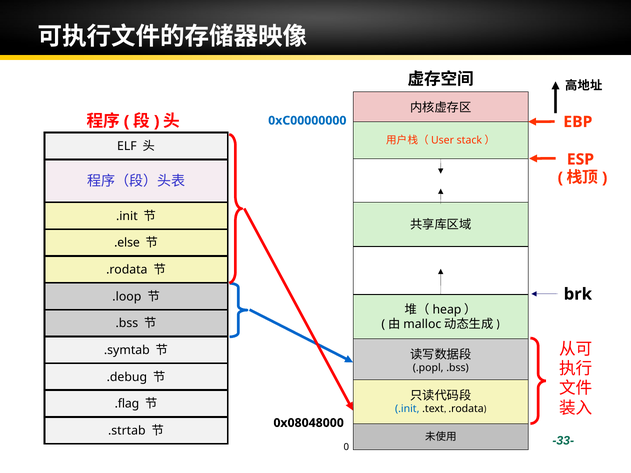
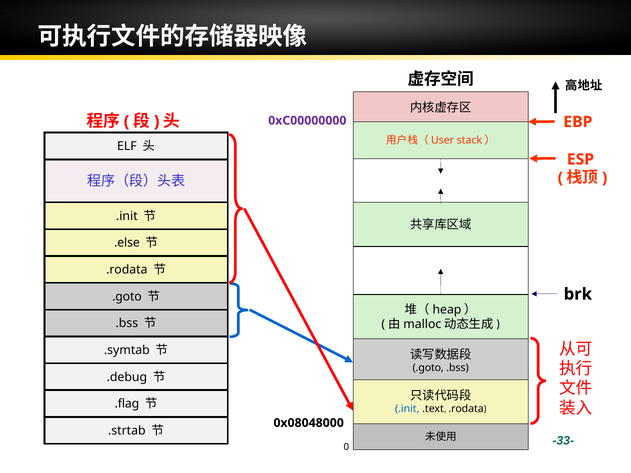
0xC00000000 colour: blue -> purple (307, 121)
.loop: .loop -> .goto (127, 297)
.popl: .popl -> .goto (428, 368)
